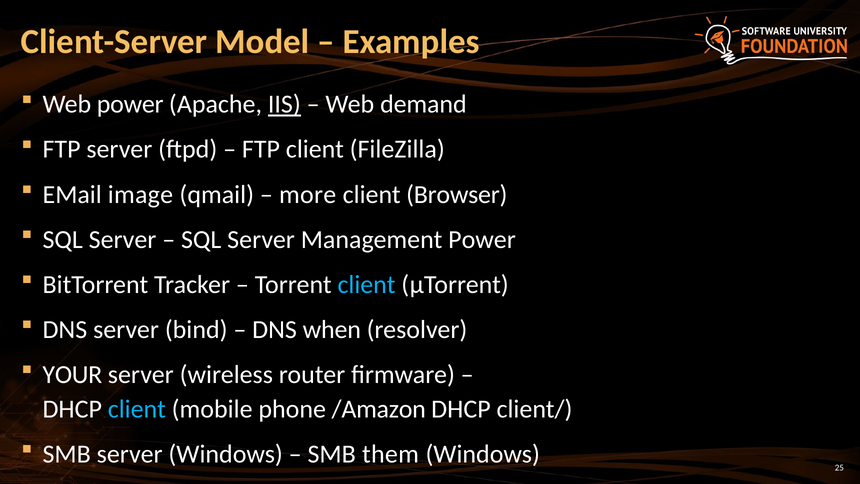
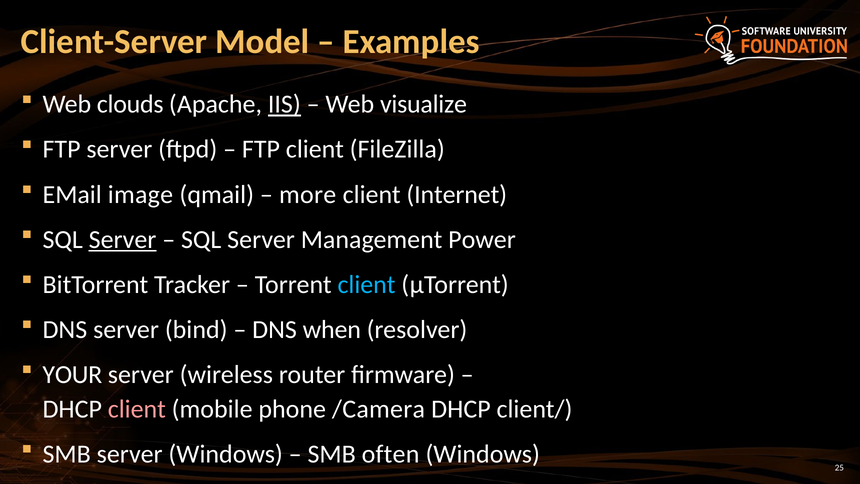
Web power: power -> clouds (130, 104)
demand: demand -> visualize (423, 104)
Browser: Browser -> Internet (457, 194)
Server underline: none -> present (123, 239)
client colour: light blue -> pink (137, 409)
/Amazon: /Amazon -> /Camera (378, 409)
them: them -> often (391, 454)
